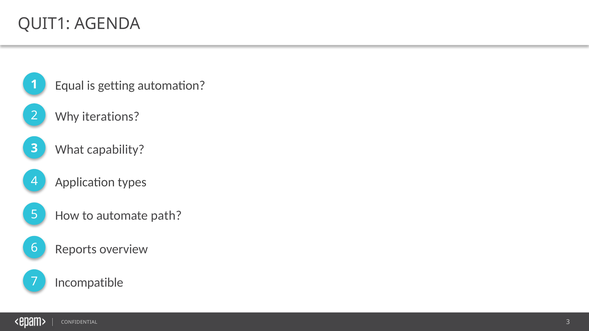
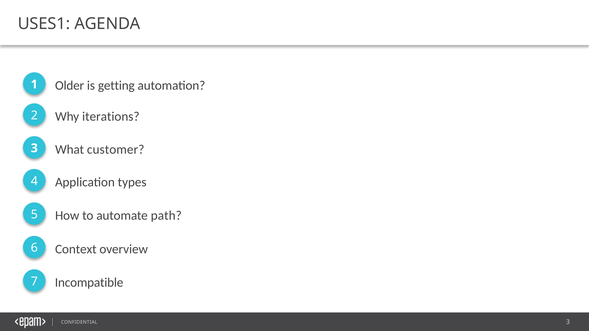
QUIT1: QUIT1 -> USES1 (44, 24)
Equal: Equal -> Older (70, 86)
capability: capability -> customer (116, 150)
Reports: Reports -> Context (76, 249)
